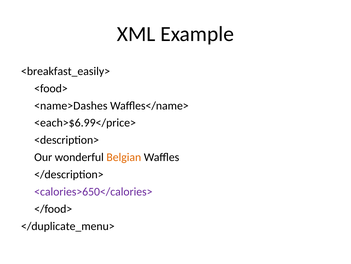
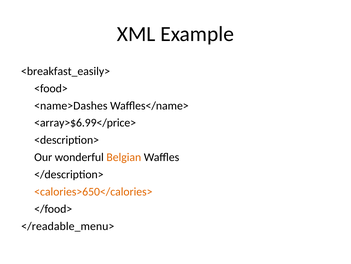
<each>$6.99</price>: <each>$6.99</price> -> <array>$6.99</price> (85, 123)
<calories>650</calories> colour: purple -> orange (93, 191)
</duplicate_menu>: </duplicate_menu> -> </readable_menu> (68, 225)
